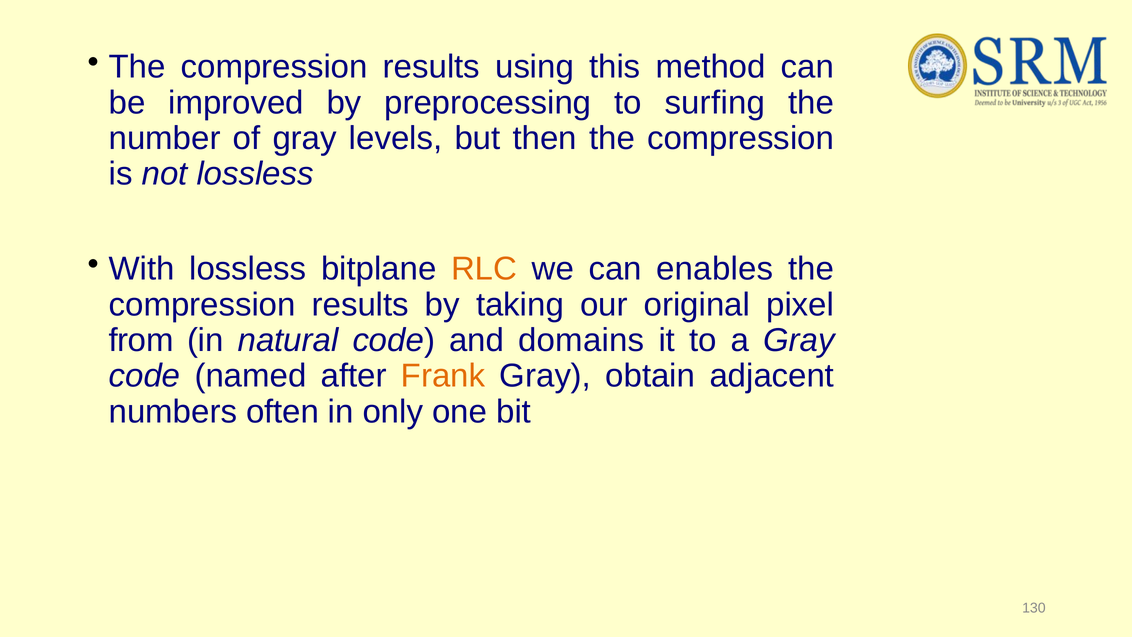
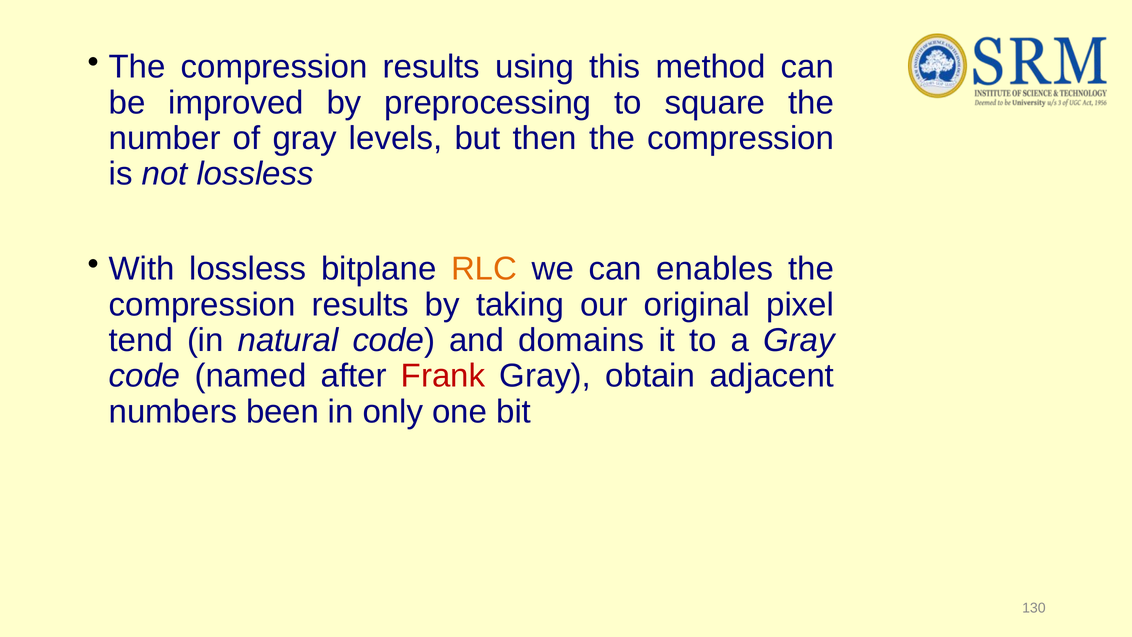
surfing: surfing -> square (715, 103)
from: from -> tend (141, 340)
Frank colour: orange -> red (443, 376)
often: often -> been (283, 412)
